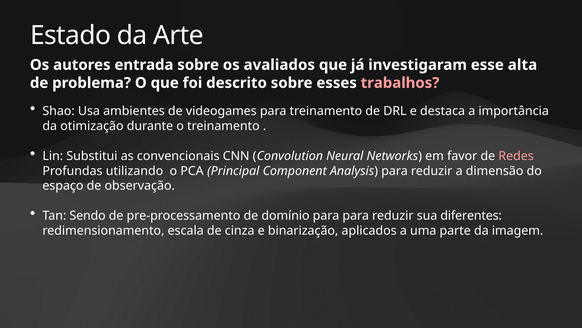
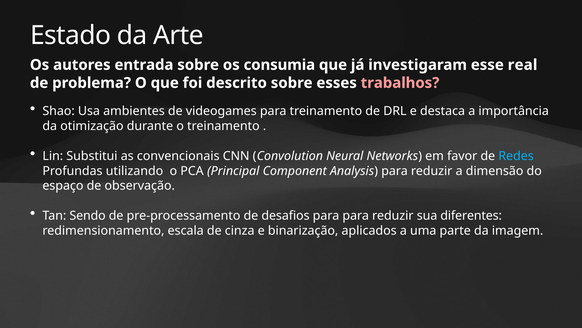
avaliados: avaliados -> consumia (279, 65)
alta: alta -> real (523, 65)
Redes colour: pink -> light blue (516, 156)
domínio: domínio -> desafios (286, 215)
